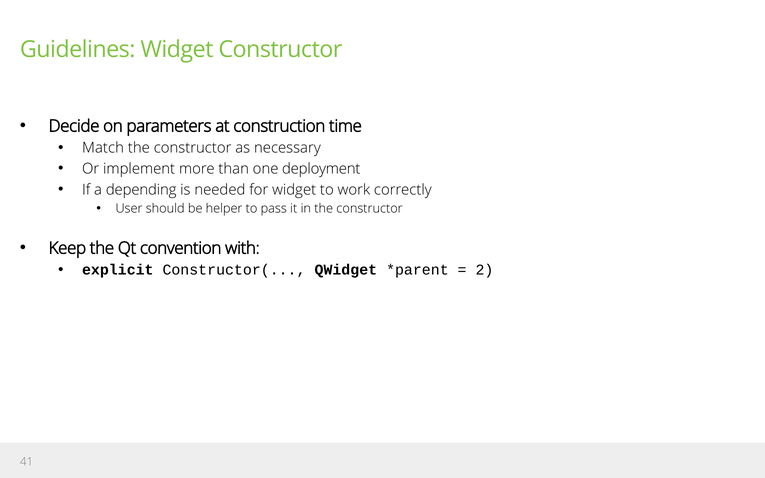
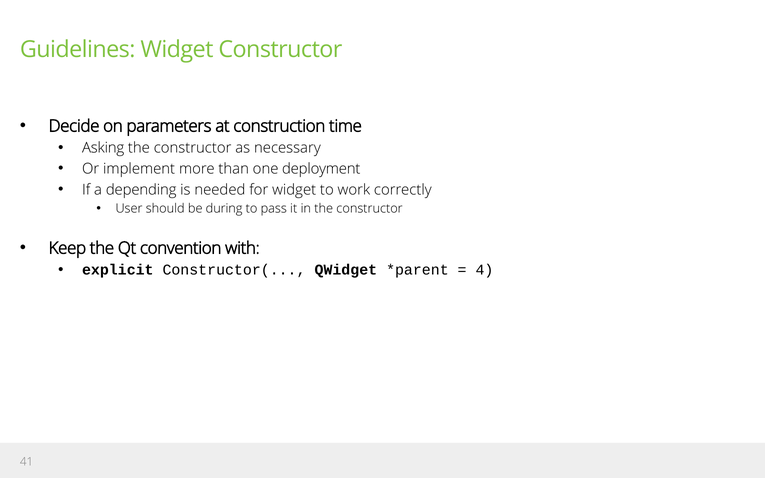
Match: Match -> Asking (103, 148)
helper: helper -> during (224, 209)
2: 2 -> 4 (484, 270)
